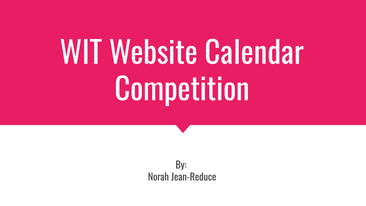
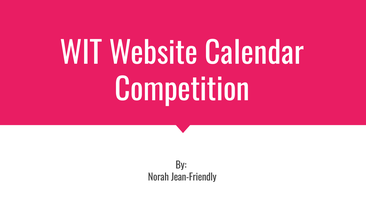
Jean-Reduce: Jean-Reduce -> Jean-Friendly (194, 177)
